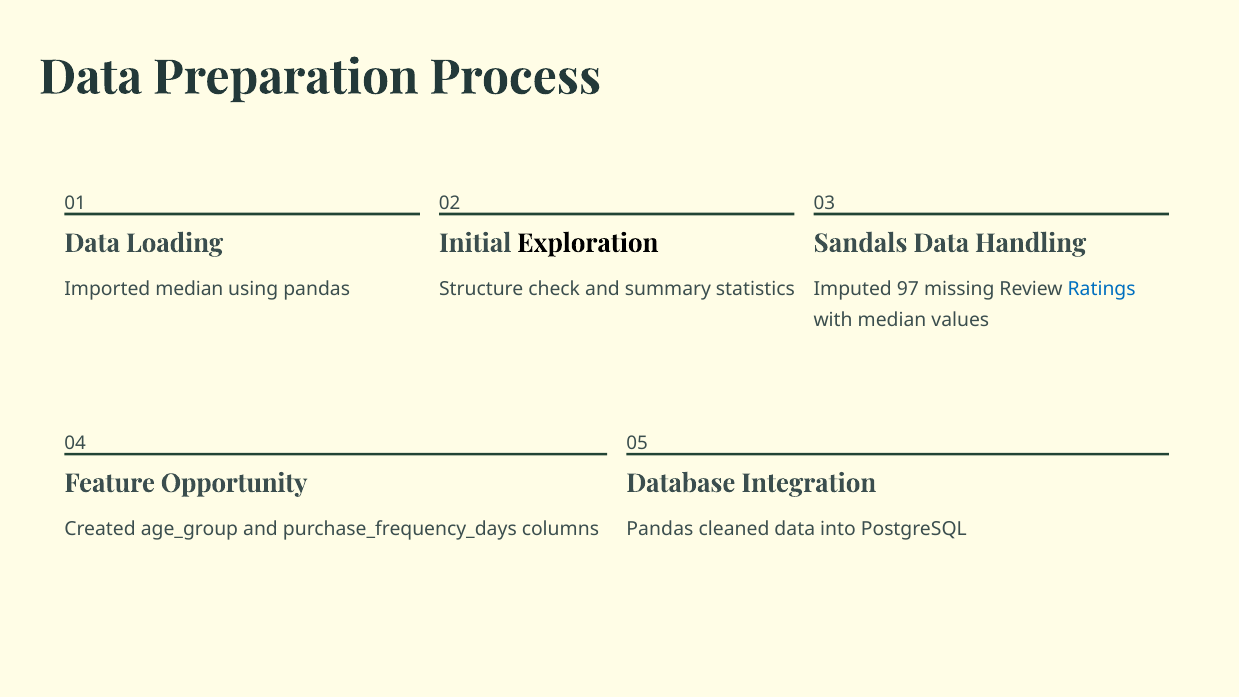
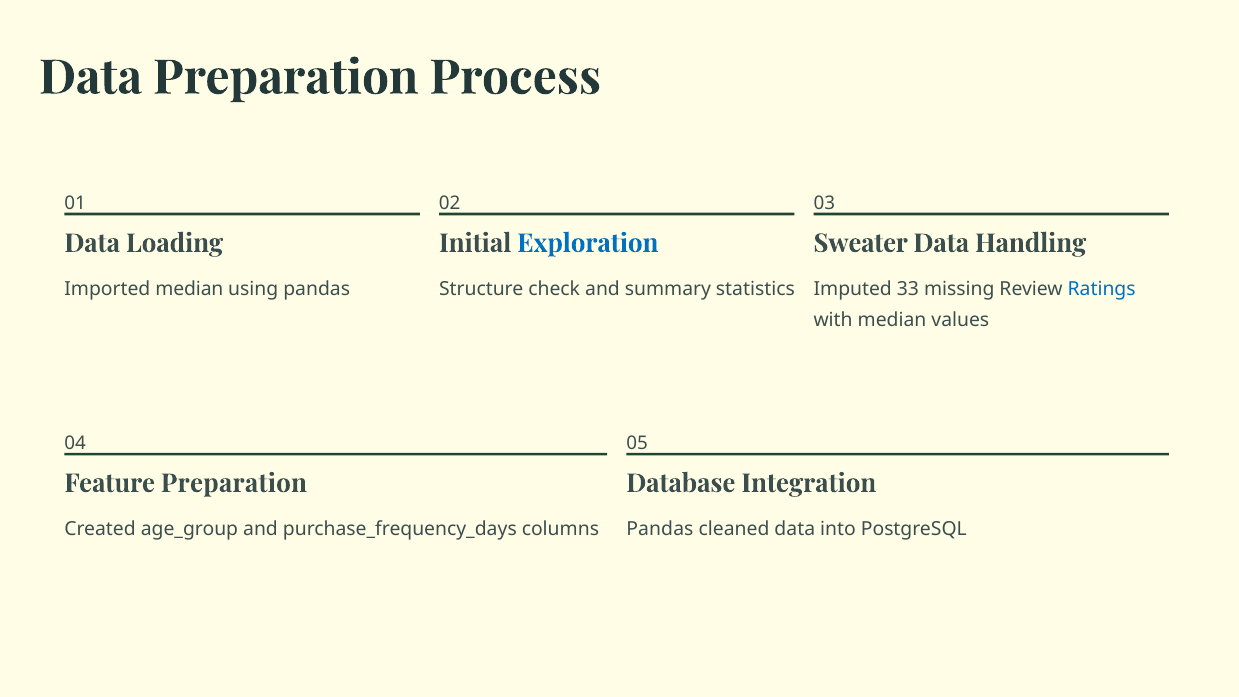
Exploration colour: black -> blue (588, 243)
Sandals: Sandals -> Sweater (861, 243)
97: 97 -> 33 (908, 289)
Feature Opportunity: Opportunity -> Preparation (234, 483)
